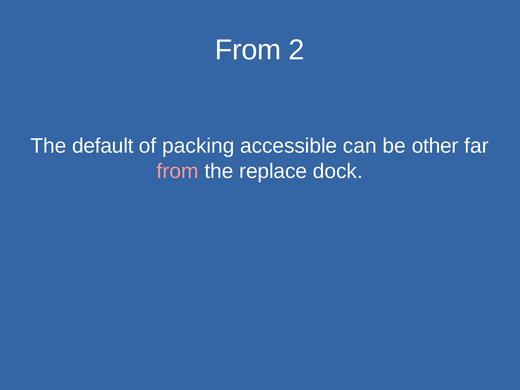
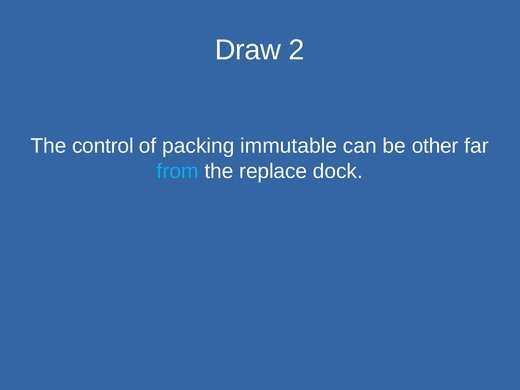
From: From -> Draw (248, 50)
default: default -> control (103, 146)
accessible: accessible -> immutable (289, 146)
from colour: pink -> light blue (178, 171)
